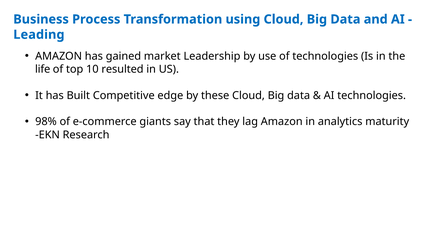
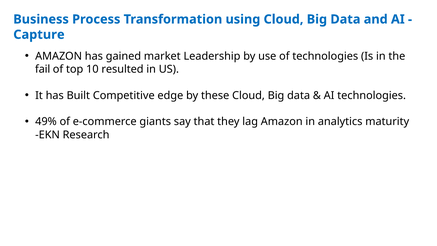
Leading: Leading -> Capture (39, 35)
life: life -> fail (43, 69)
98%: 98% -> 49% (46, 122)
